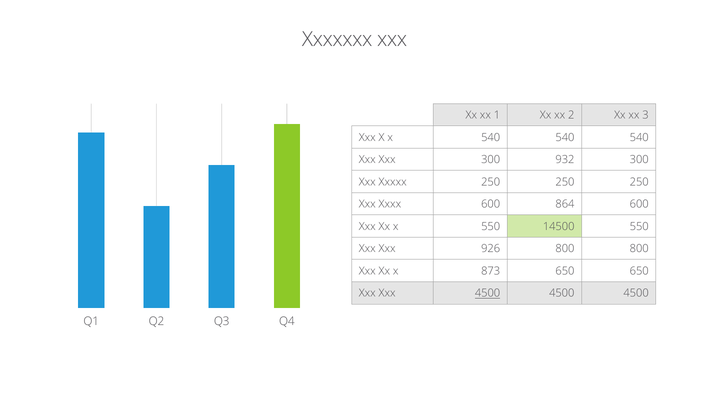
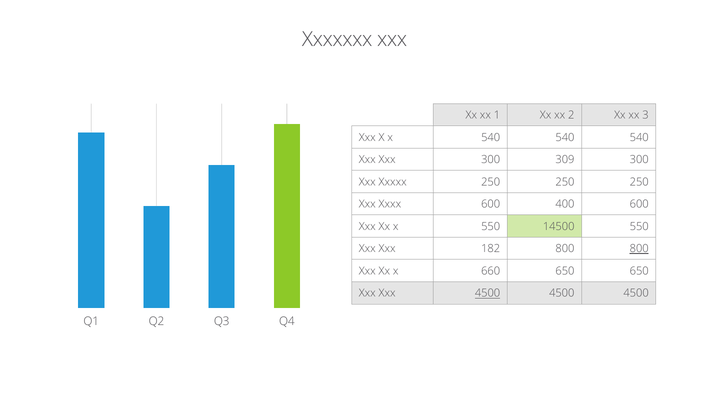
932: 932 -> 309 (565, 160)
864: 864 -> 400 (565, 204)
926: 926 -> 182 (491, 249)
800 underline: none -> present (639, 249)
873: 873 -> 660 (491, 271)
